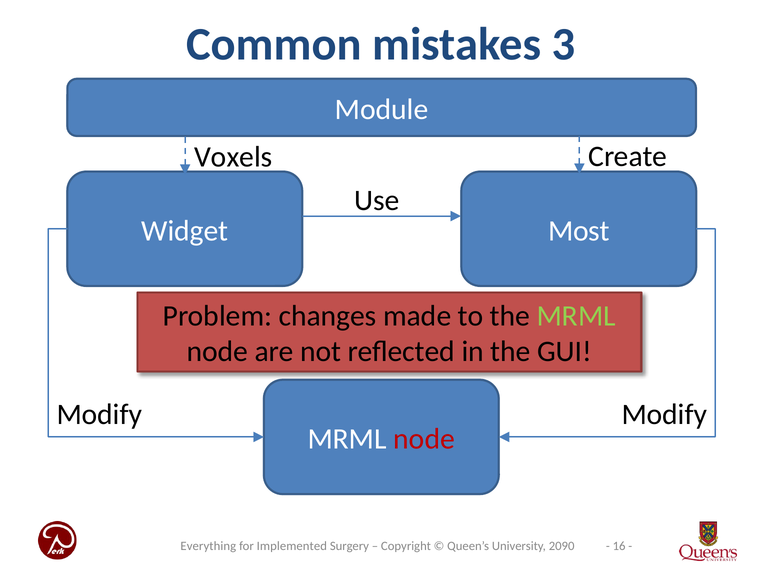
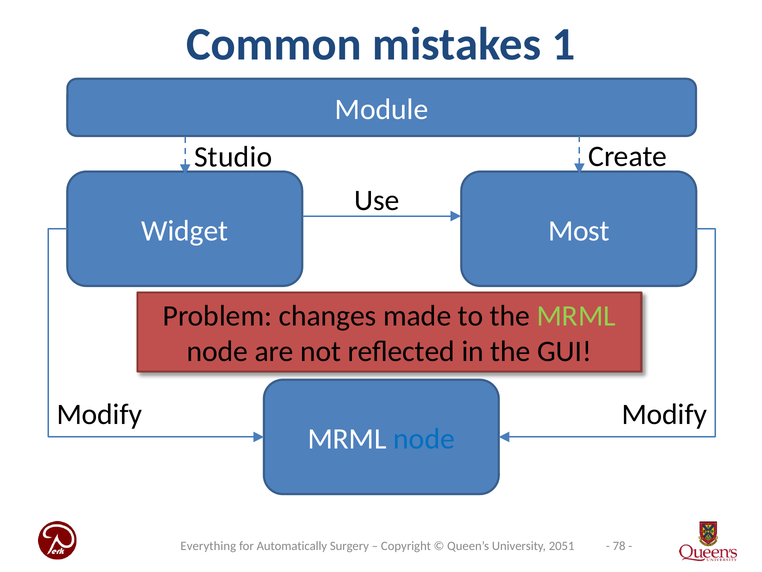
3: 3 -> 1 (564, 45)
Voxels: Voxels -> Studio (233, 157)
node colour: red -> blue (424, 439)
16: 16 -> 78 (619, 546)
Implemented: Implemented -> Automatically (292, 546)
2090: 2090 -> 2051 (562, 546)
